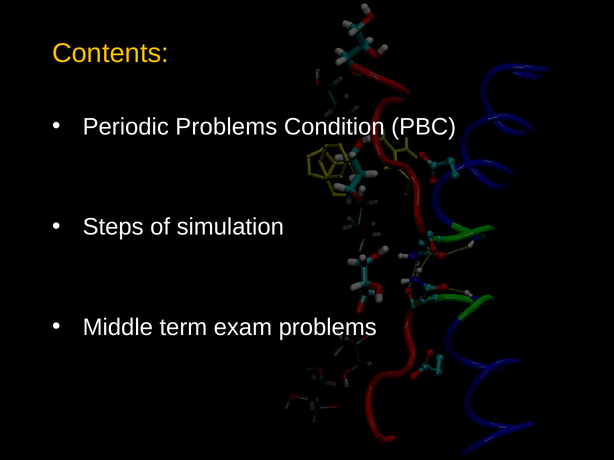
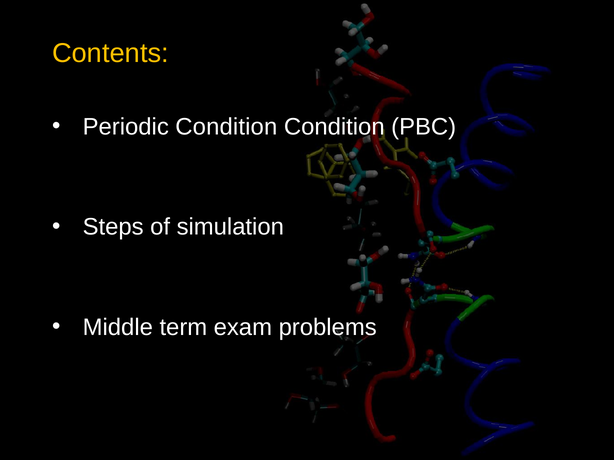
Periodic Problems: Problems -> Condition (226, 127)
